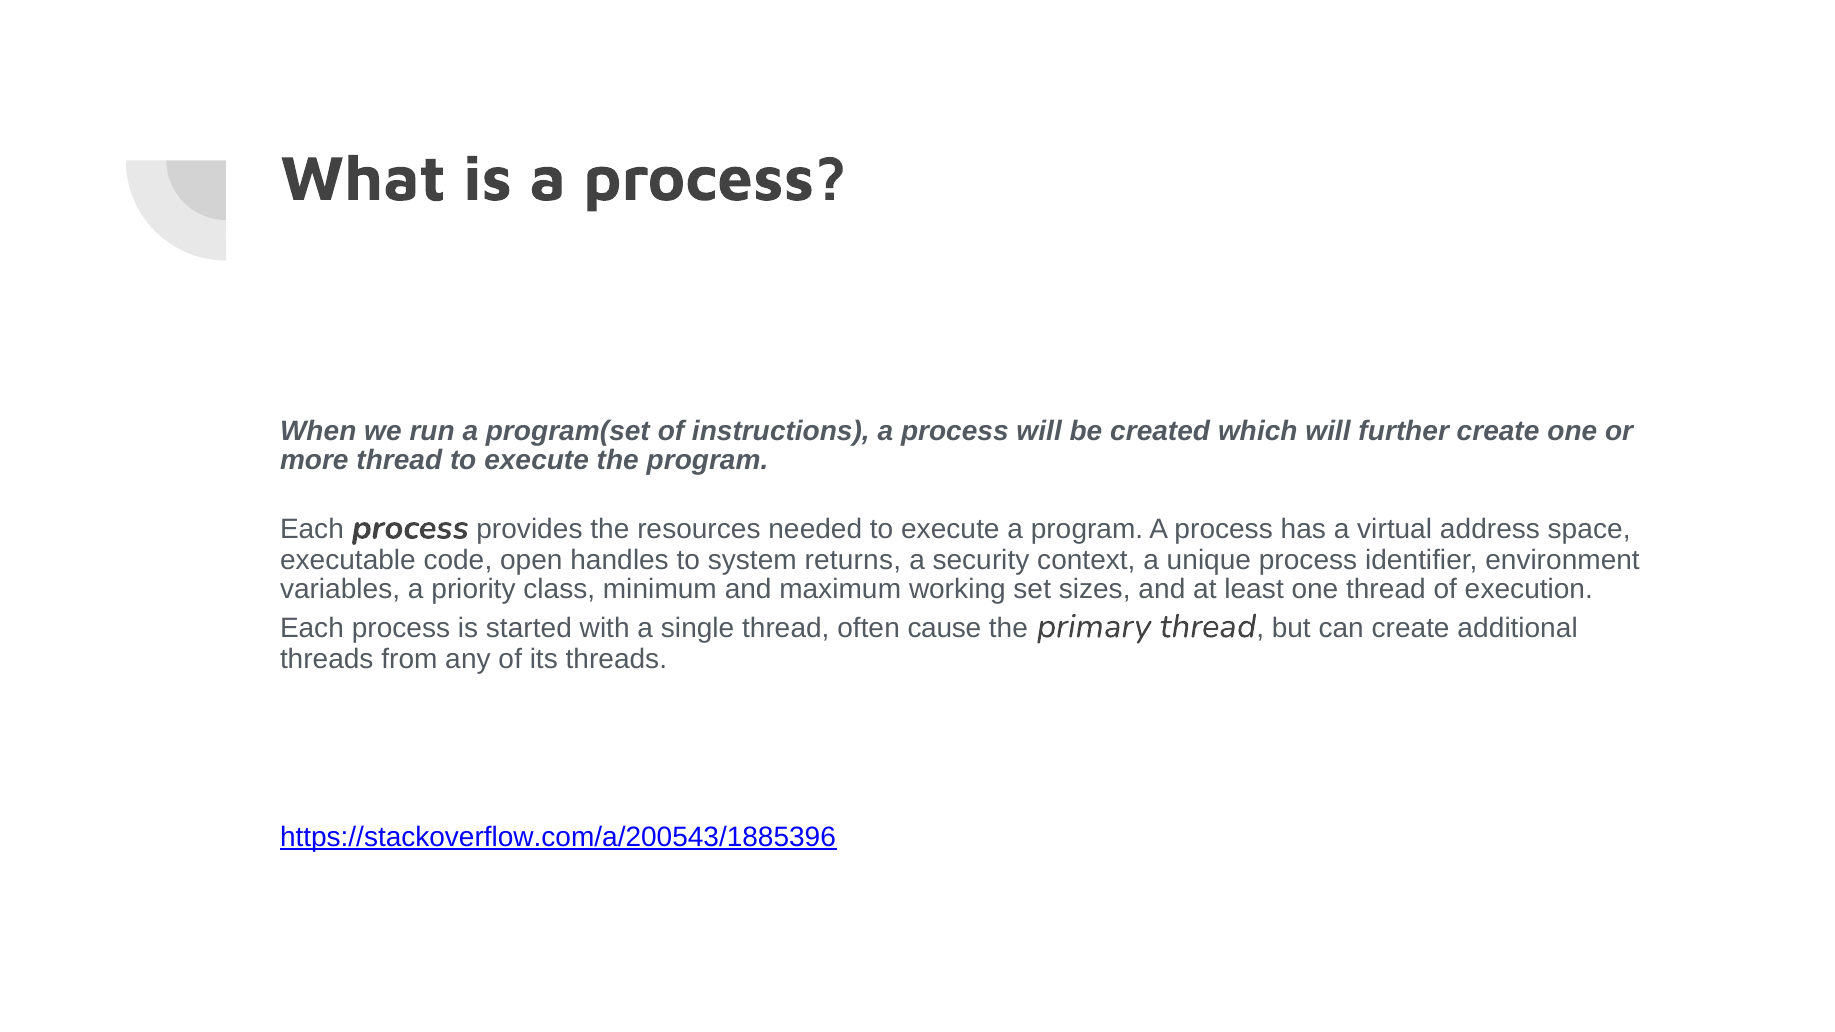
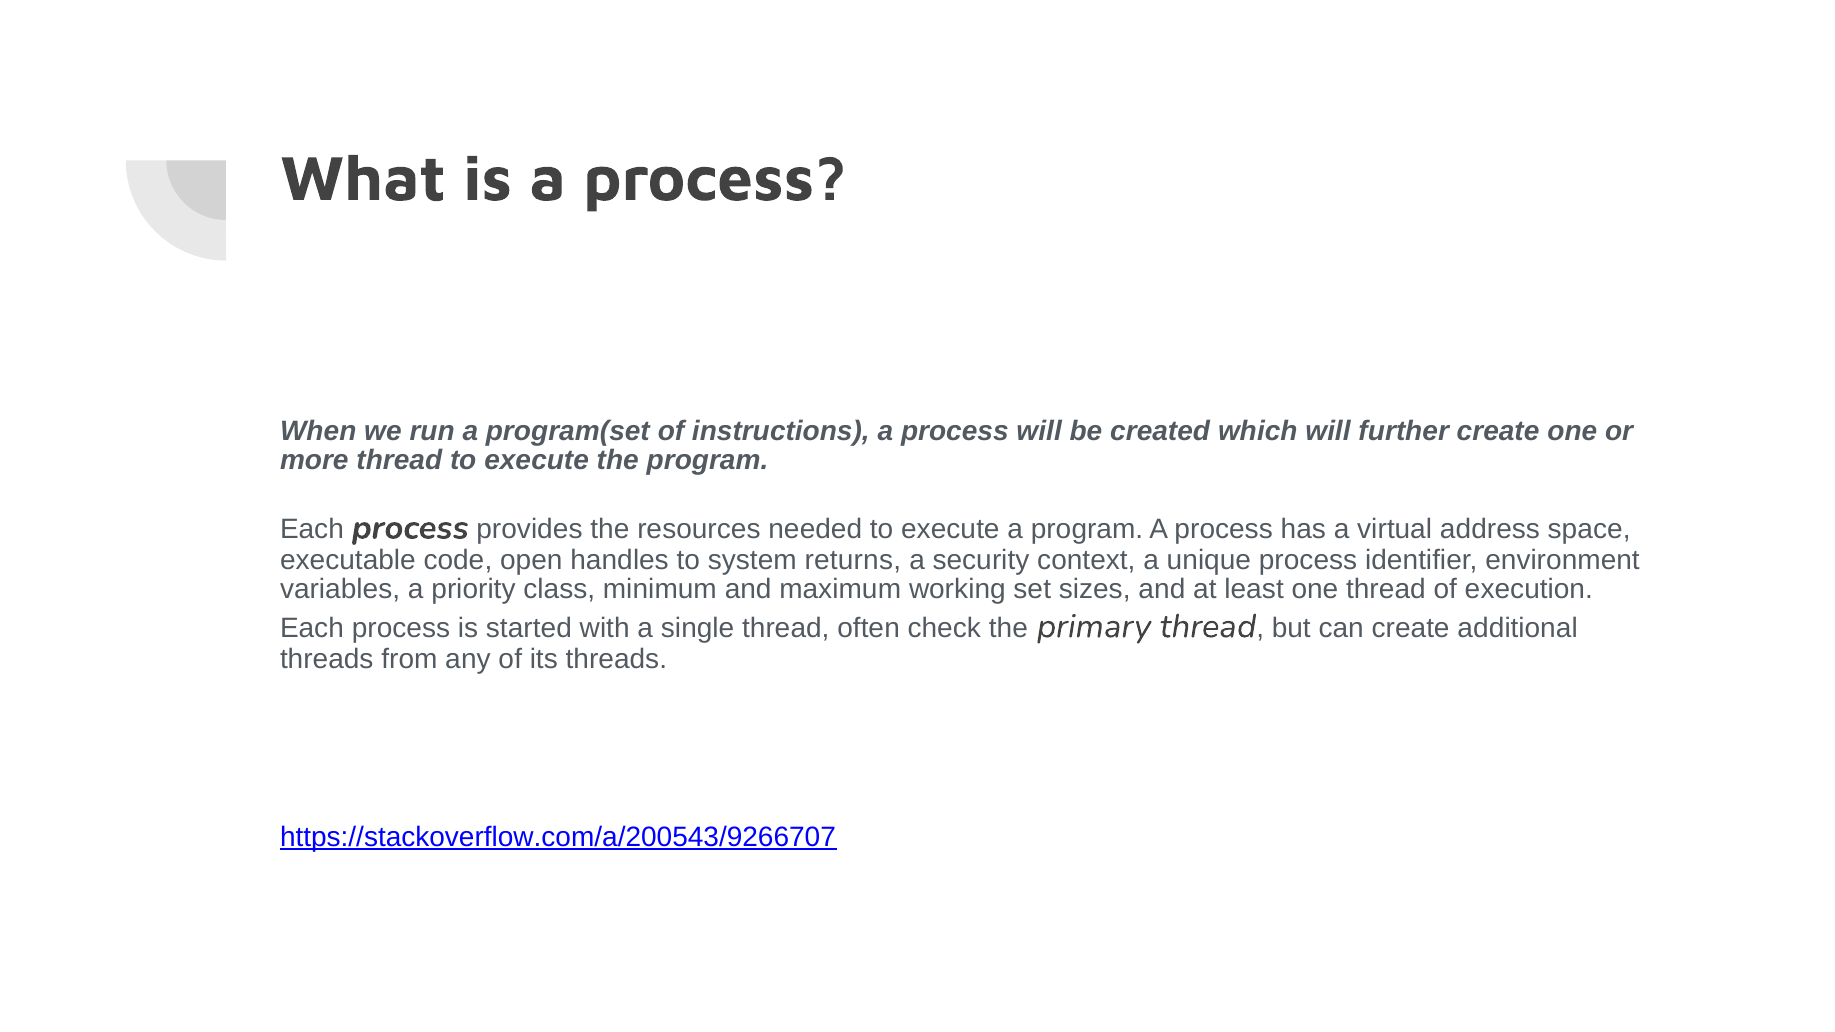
cause: cause -> check (944, 628)
https://stackoverflow.com/a/200543/1885396: https://stackoverflow.com/a/200543/1885396 -> https://stackoverflow.com/a/200543/9266707 (558, 837)
